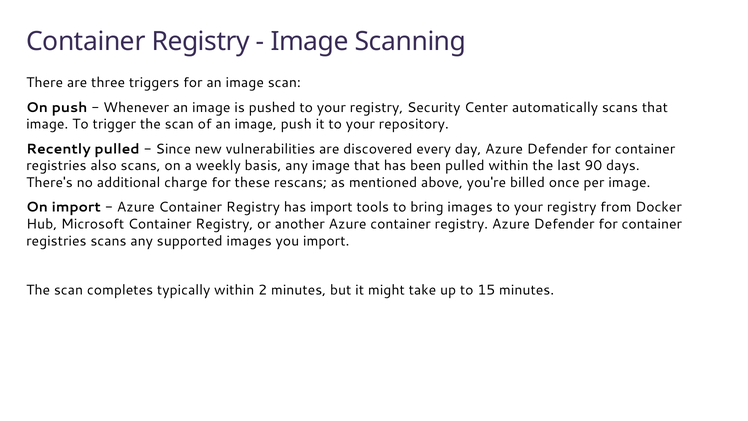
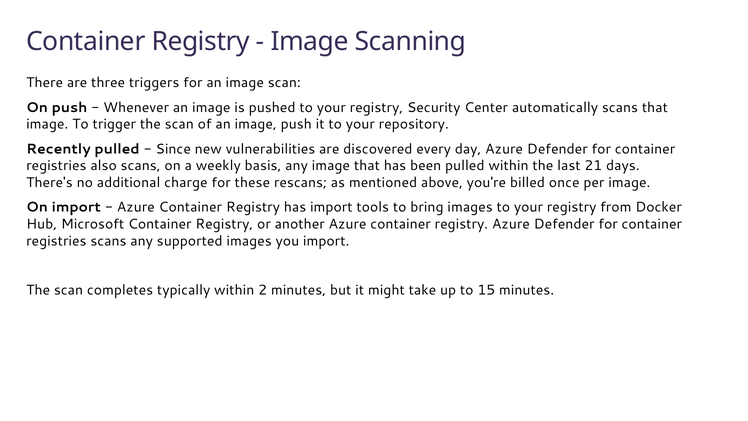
90: 90 -> 21 (593, 166)
